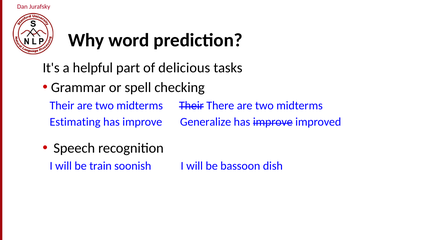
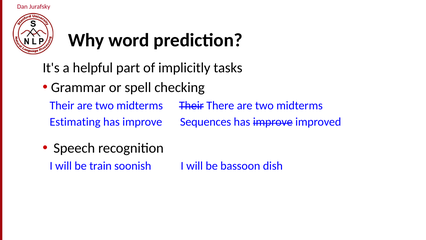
delicious: delicious -> implicitly (184, 68)
Generalize: Generalize -> Sequences (206, 122)
